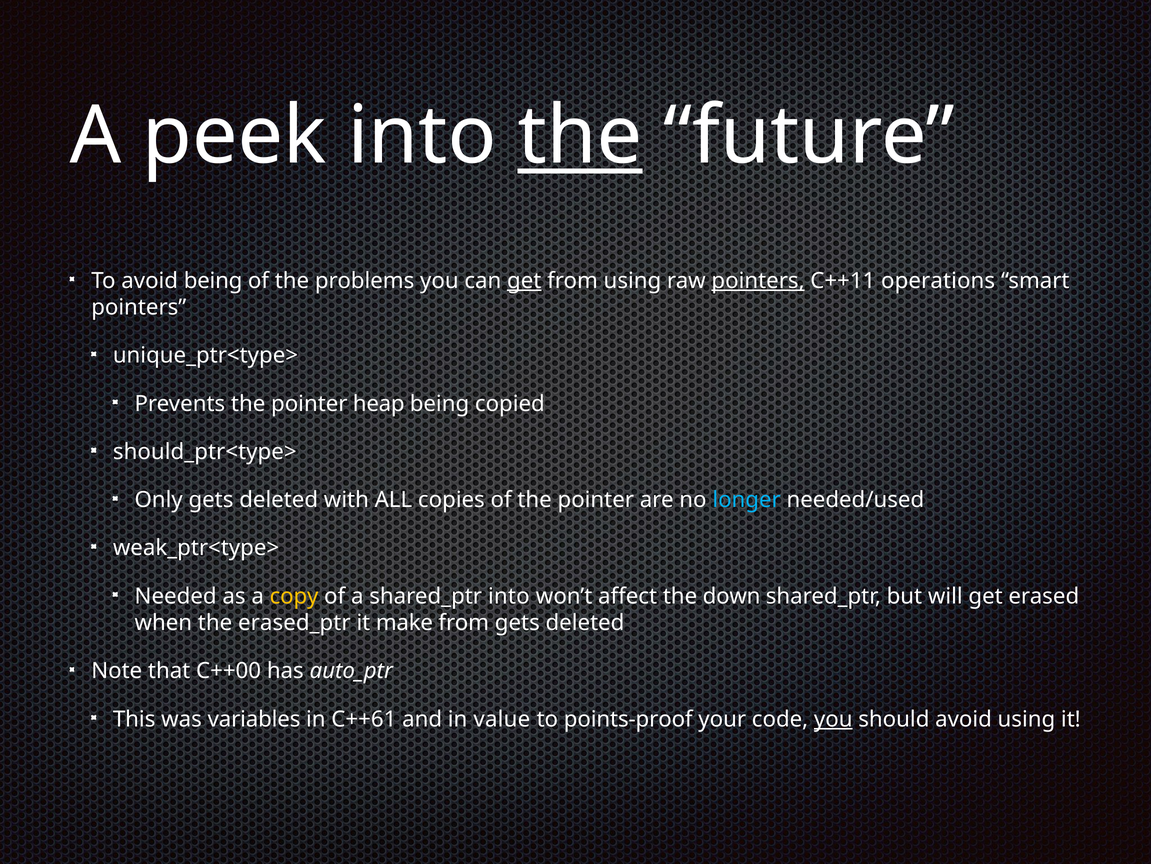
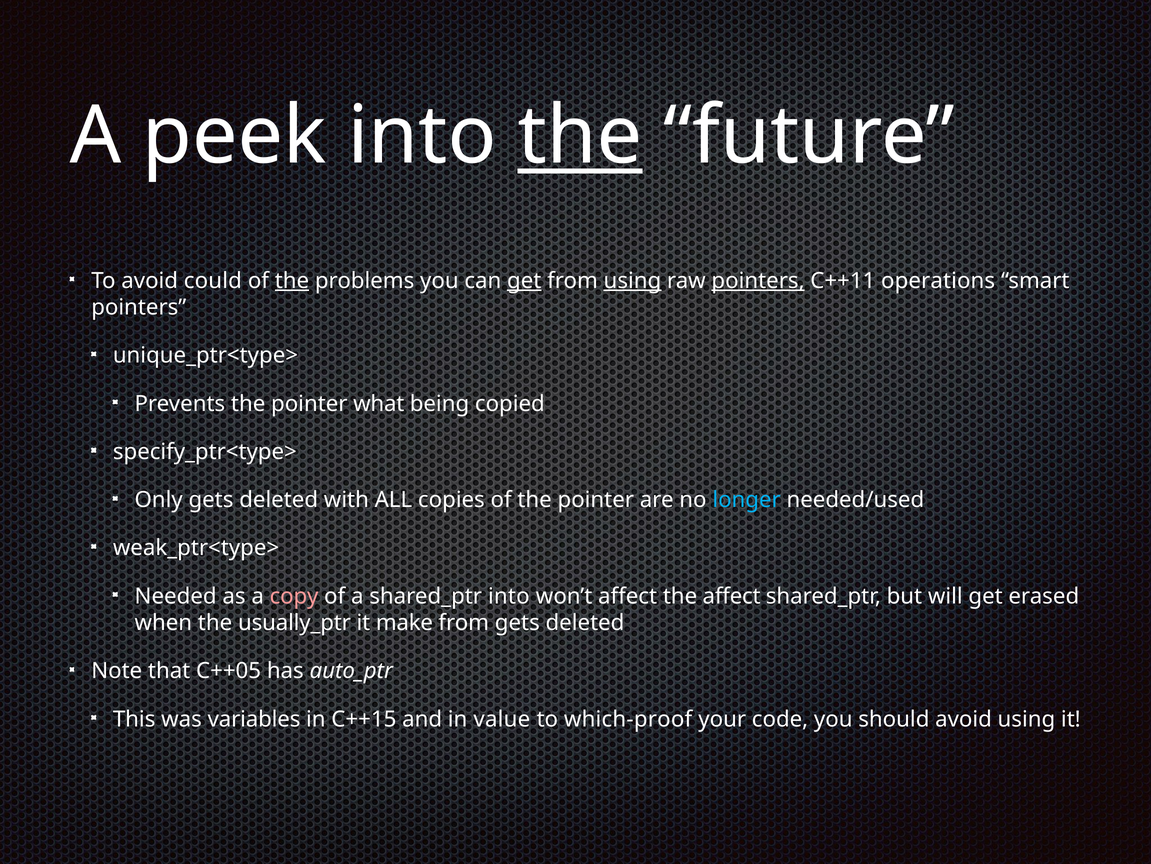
avoid being: being -> could (213, 280)
the underline: none -> present (292, 280)
using underline: none -> present (632, 280)
heap: heap -> what (379, 403)
should_ptr<type>: should_ptr<type> -> specify_ptr<type> (205, 451)
copy colour: yellow -> pink (294, 596)
the down: down -> affect (732, 596)
erased_ptr: erased_ptr -> usually_ptr (294, 622)
C++00: C++00 -> C++05 (229, 670)
C++61: C++61 -> C++15 (364, 719)
points-proof: points-proof -> which-proof (628, 719)
you underline: present -> none (833, 719)
